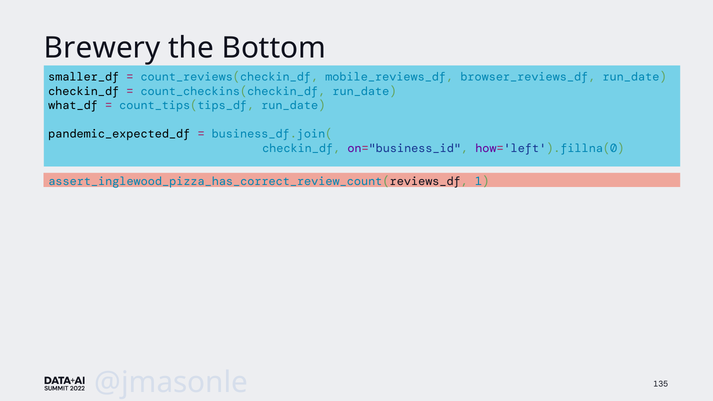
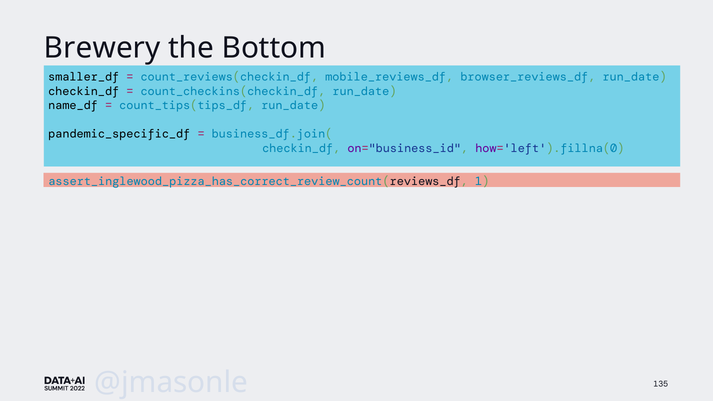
what_df: what_df -> name_df (73, 106)
pandemic_expected_df: pandemic_expected_df -> pandemic_specific_df (119, 134)
